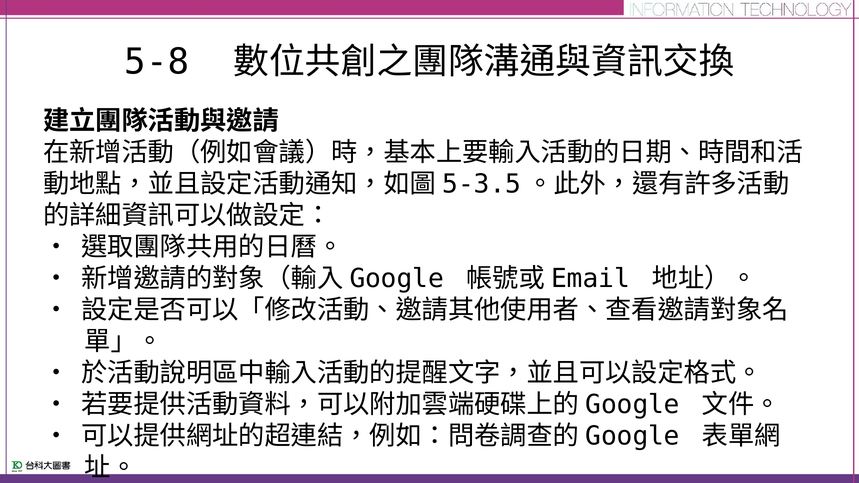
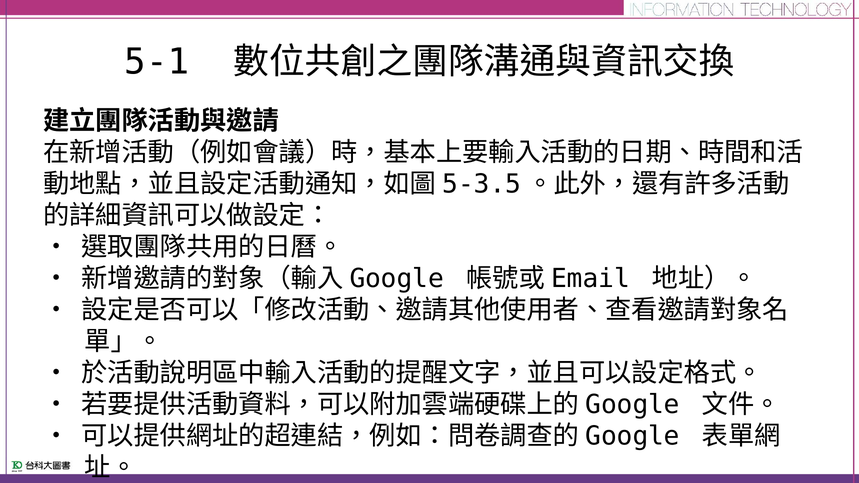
5-8: 5-8 -> 5-1 (157, 62)
